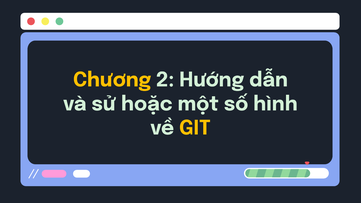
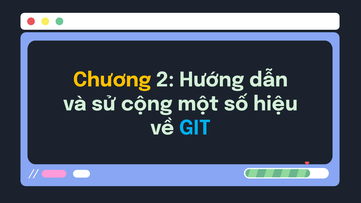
hoặc: hoặc -> cộng (147, 104)
hình: hình -> hiệu (275, 104)
GIT colour: yellow -> light blue (195, 128)
